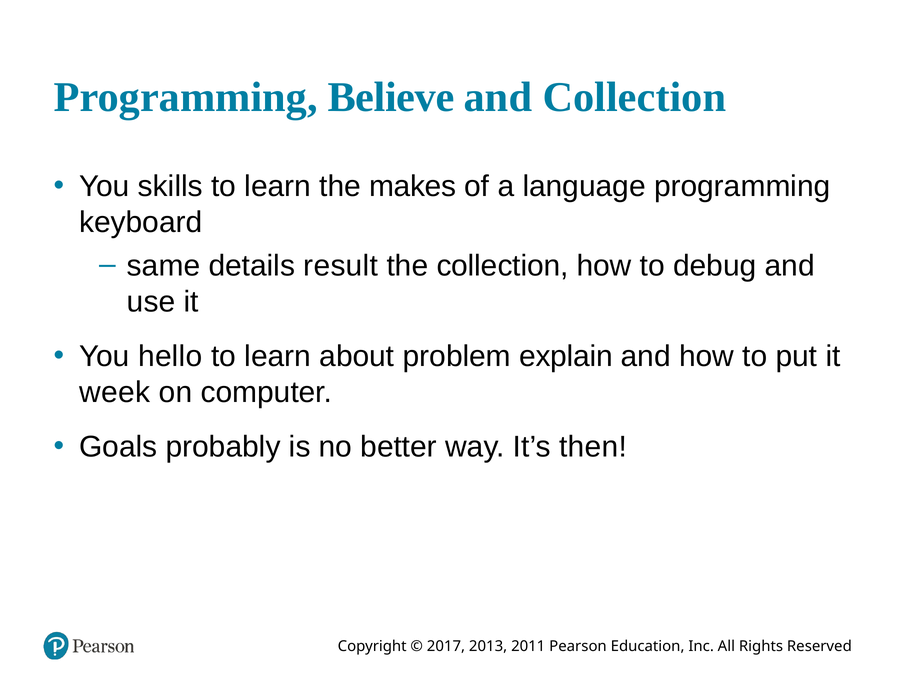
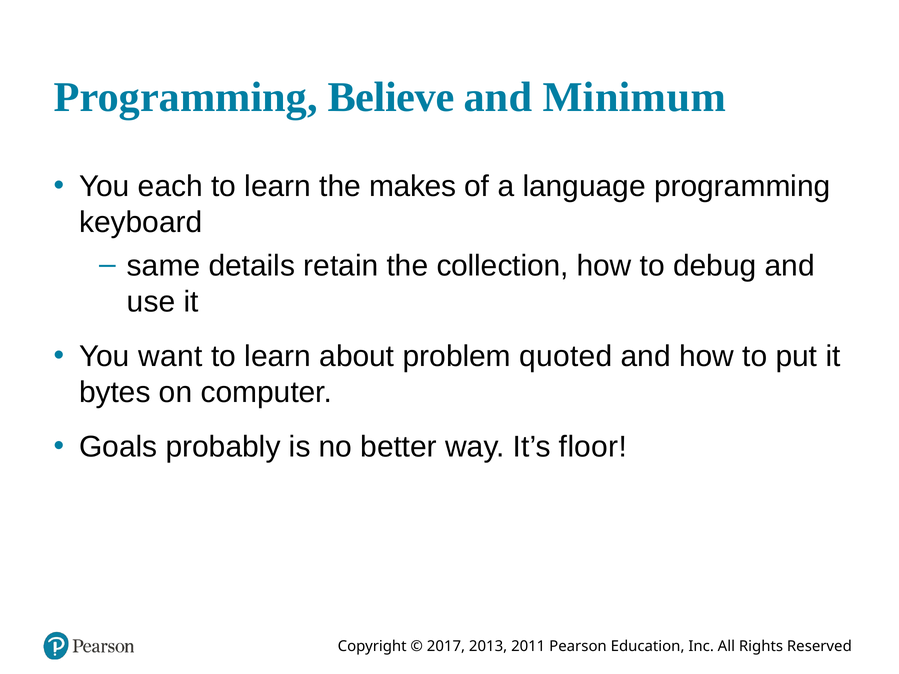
and Collection: Collection -> Minimum (634, 98)
skills: skills -> each (170, 186)
result: result -> retain (341, 266)
hello: hello -> want (170, 356)
explain: explain -> quoted (566, 356)
week: week -> bytes (115, 392)
then: then -> floor (593, 447)
